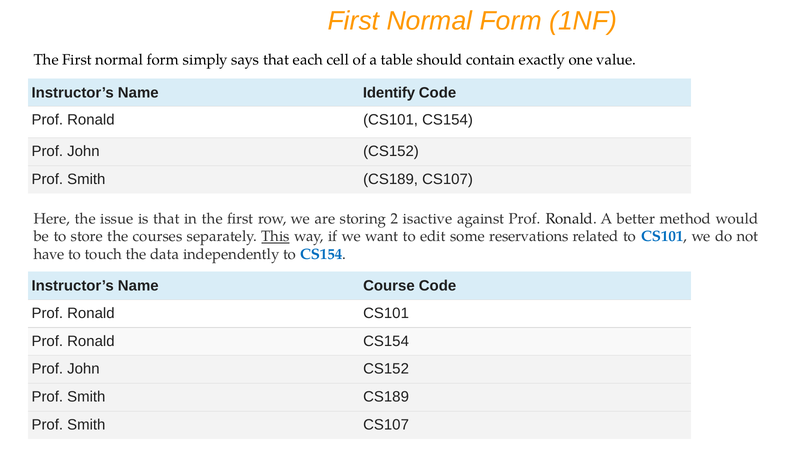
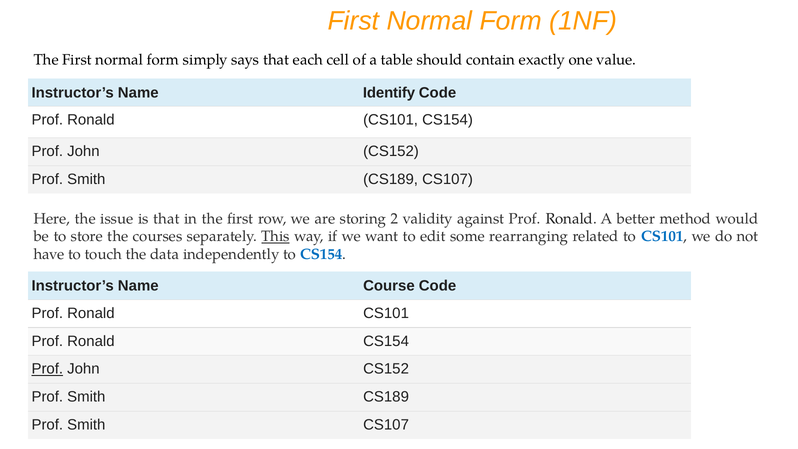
isactive: isactive -> validity (428, 219)
reservations: reservations -> rearranging (529, 236)
Prof underline: none -> present (47, 369)
